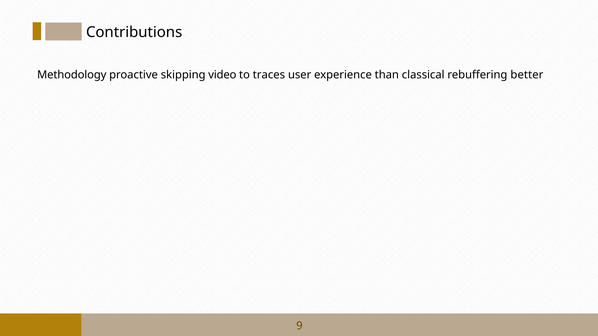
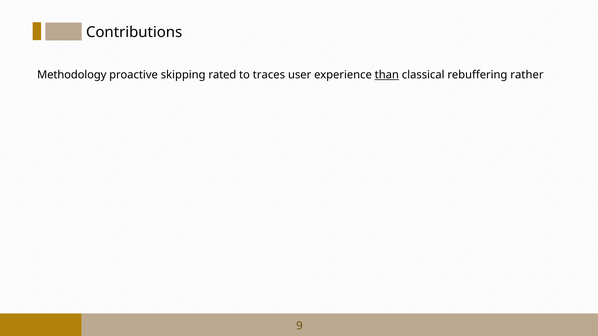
video: video -> rated (222, 75)
than underline: none -> present (387, 75)
better: better -> rather (527, 75)
